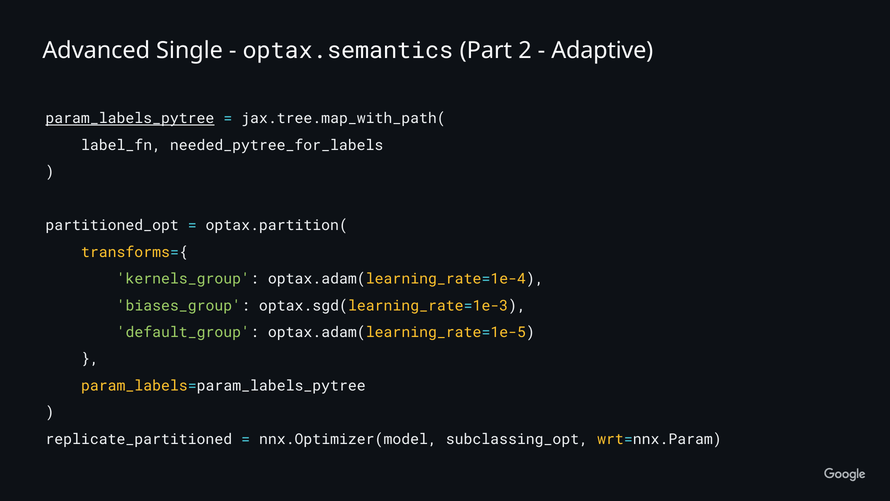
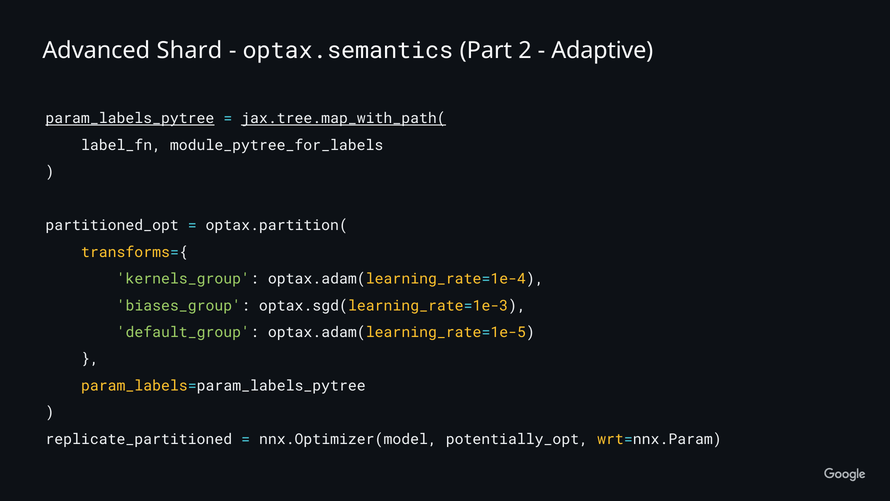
Single: Single -> Shard (189, 50)
jax.tree.map_with_path( underline: none -> present (343, 119)
needed_pytree_for_labels: needed_pytree_for_labels -> module_pytree_for_labels (277, 145)
subclassing_opt: subclassing_opt -> potentially_opt (517, 439)
